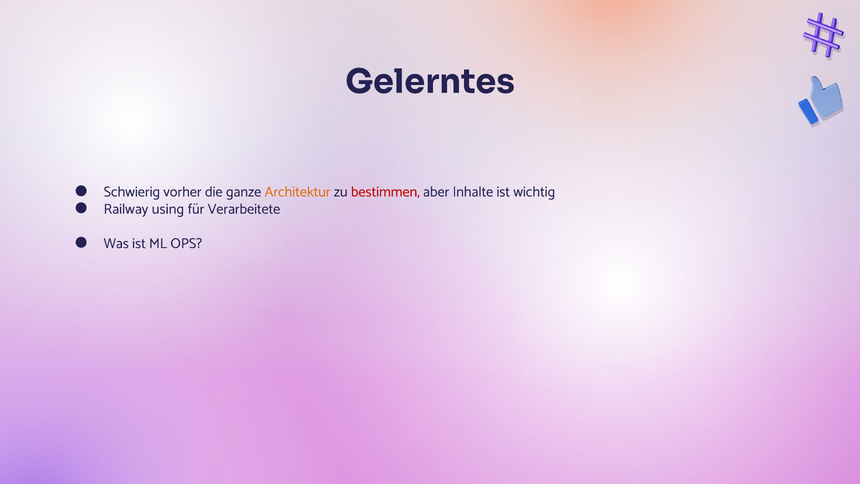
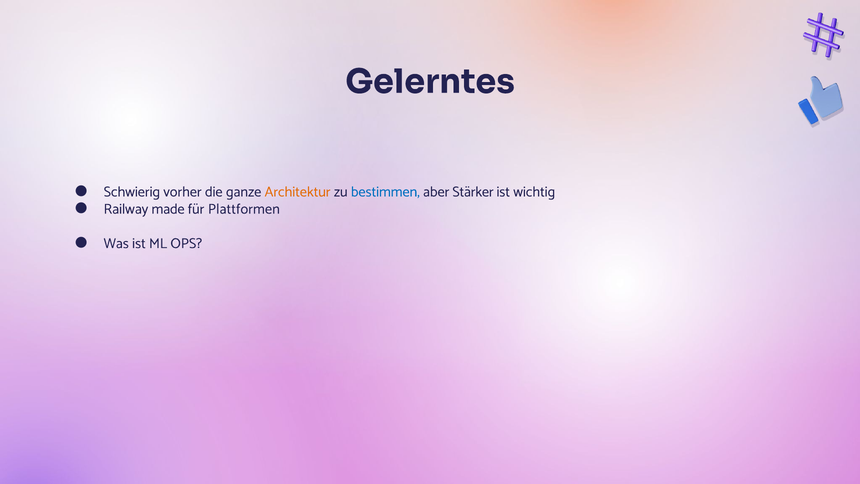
bestimmen colour: red -> blue (385, 192)
Inhalte: Inhalte -> Stärker (473, 192)
using: using -> made (168, 209)
Verarbeitete: Verarbeitete -> Plattformen (244, 209)
